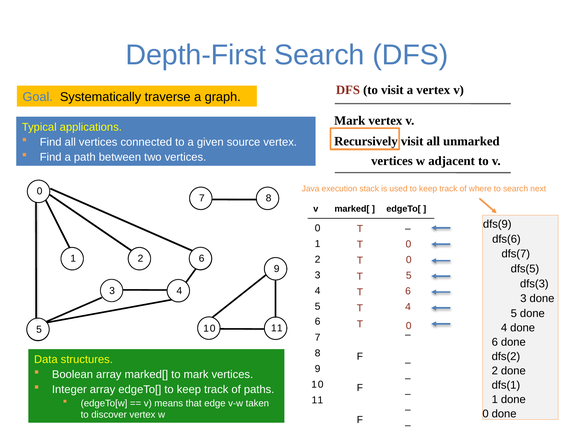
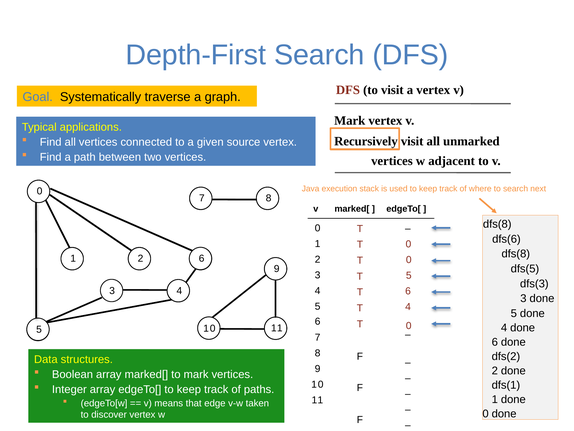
dfs(9: dfs(9 -> dfs(8 (497, 224)
dfs(7: dfs(7 -> dfs(8 (516, 254)
